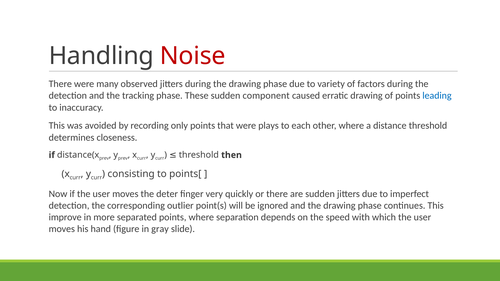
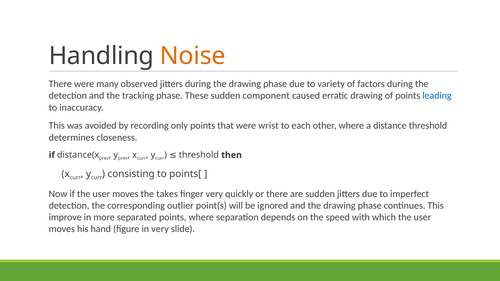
Noise colour: red -> orange (193, 56)
plays: plays -> wrist (268, 126)
deter: deter -> takes (167, 194)
in gray: gray -> very (160, 229)
